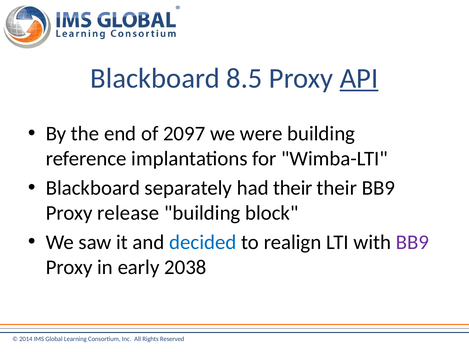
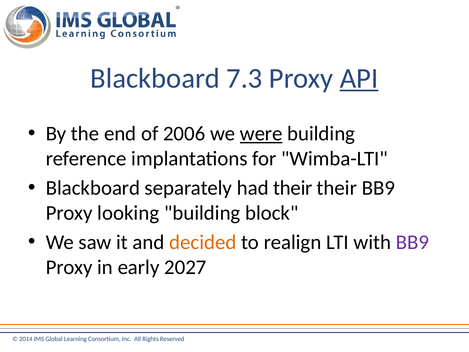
8.5: 8.5 -> 7.3 (244, 78)
2097: 2097 -> 2006 (184, 134)
were underline: none -> present (261, 134)
release: release -> looking (128, 213)
decided colour: blue -> orange (203, 242)
2038: 2038 -> 2027 (185, 267)
